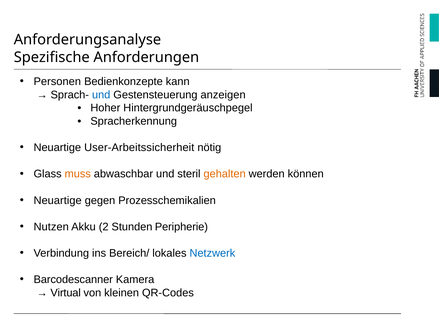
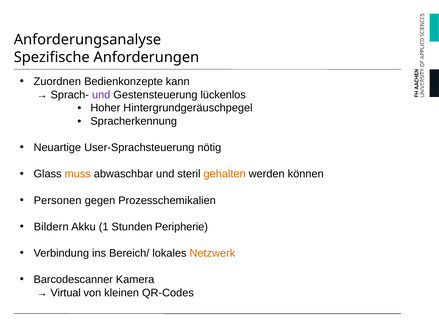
Personen: Personen -> Zuordnen (57, 81)
und colour: blue -> purple (101, 95)
anzeigen: anzeigen -> lückenlos (223, 95)
User-Arbeitssicherheit: User-Arbeitssicherheit -> User-Sprachsteuerung (139, 147)
Neuartige: Neuartige -> Personen (58, 200)
Nutzen: Nutzen -> Bildern (51, 226)
2: 2 -> 1 (104, 226)
Netzwerk colour: blue -> orange (212, 253)
